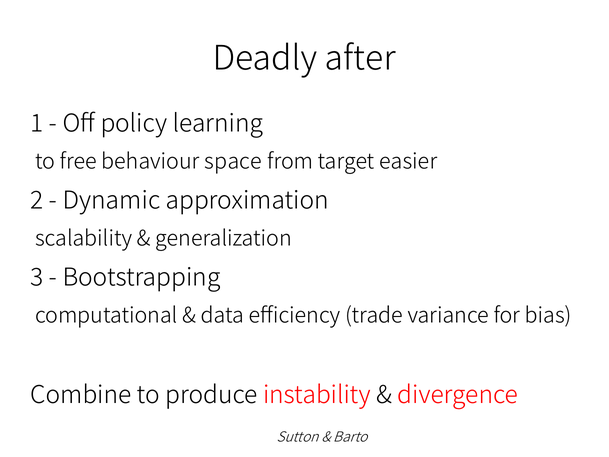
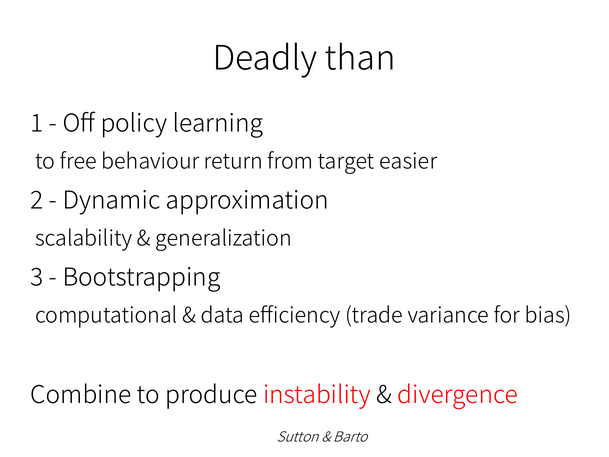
after: after -> than (360, 59)
space: space -> return (233, 162)
